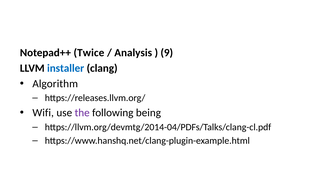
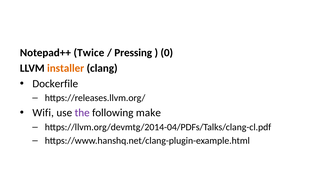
Analysis: Analysis -> Pressing (133, 53)
9: 9 -> 0 (167, 53)
installer colour: blue -> orange (66, 68)
Algorithm: Algorithm -> Dockerfile (55, 84)
being: being -> make (148, 113)
